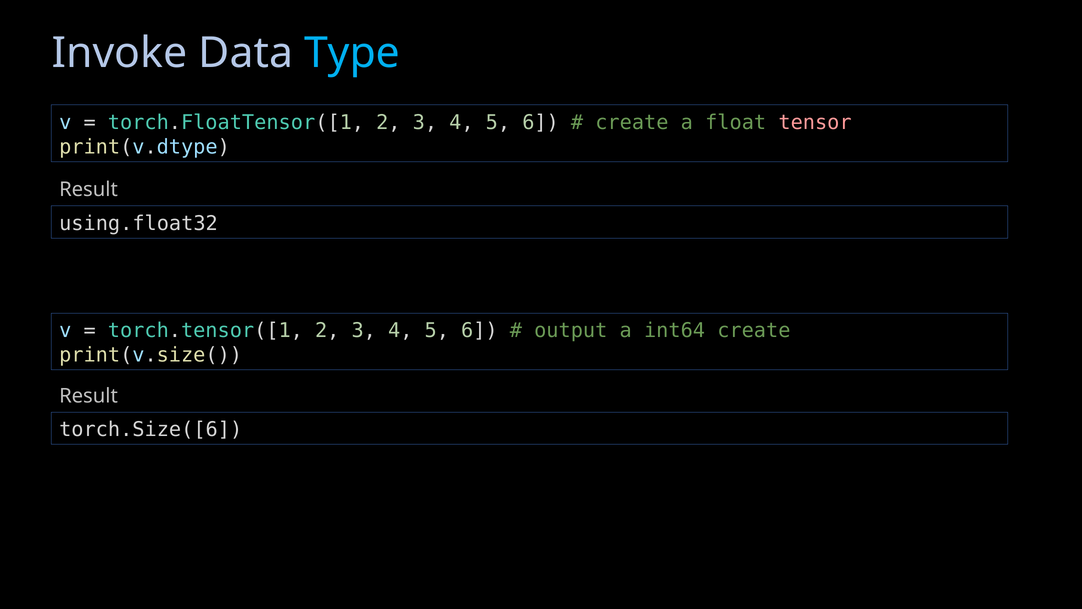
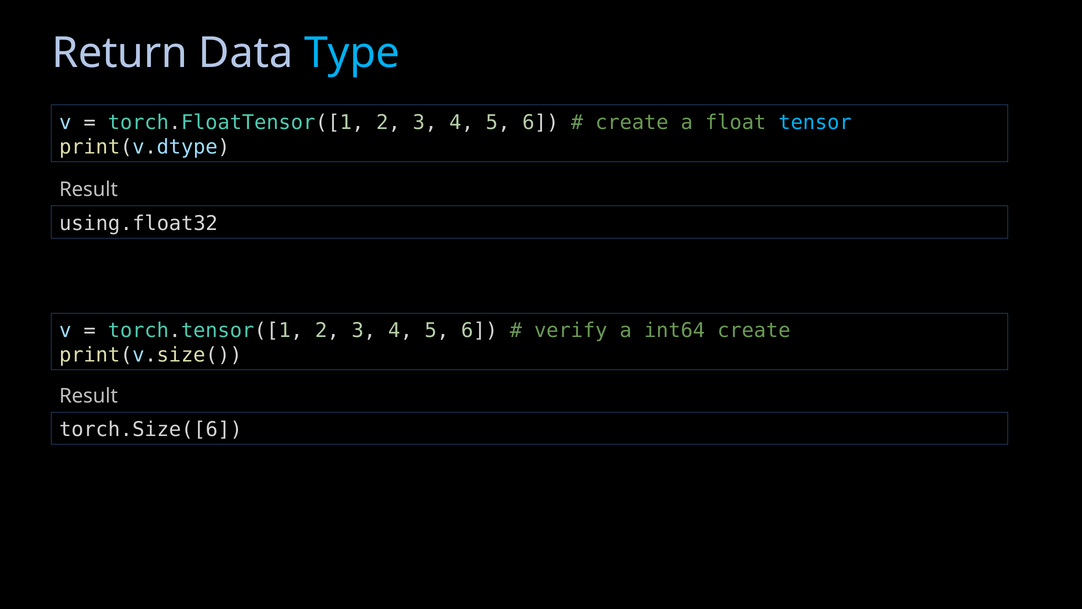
Invoke: Invoke -> Return (120, 53)
tensor colour: pink -> light blue (815, 122)
output: output -> verify (571, 330)
